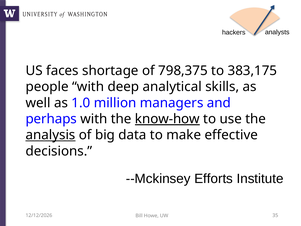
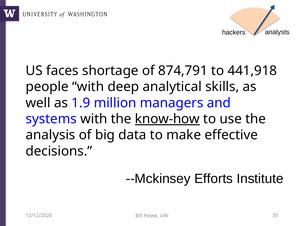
798,375: 798,375 -> 874,791 (183, 71)
383,175: 383,175 -> 441,918 (252, 71)
1.0: 1.0 -> 1.9 (81, 103)
perhaps: perhaps -> systems (51, 119)
analysis underline: present -> none (50, 135)
